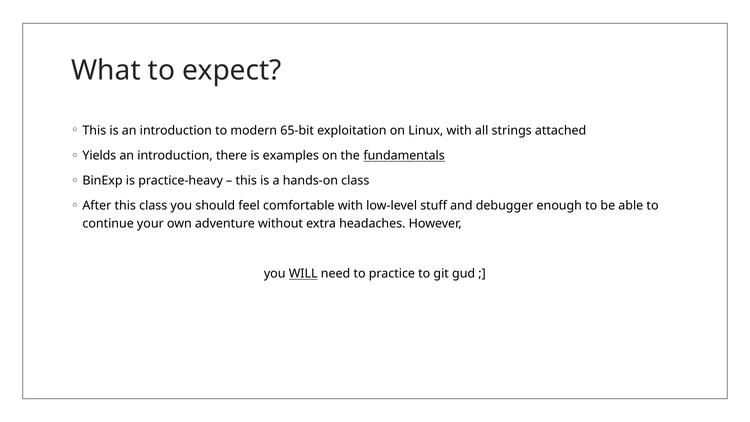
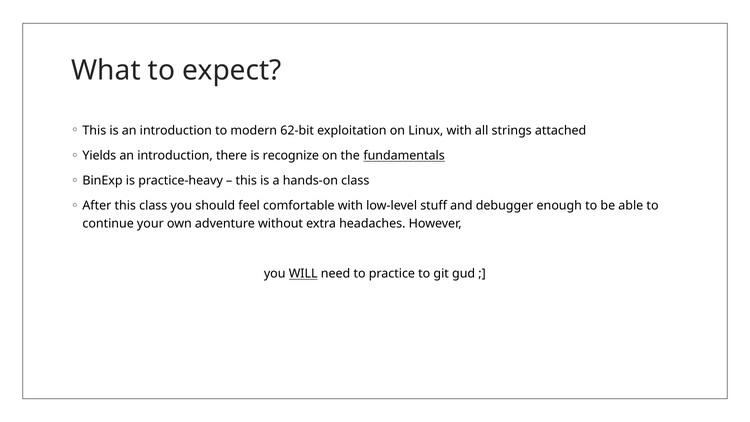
65-bit: 65-bit -> 62-bit (297, 131)
examples: examples -> recognize (291, 156)
